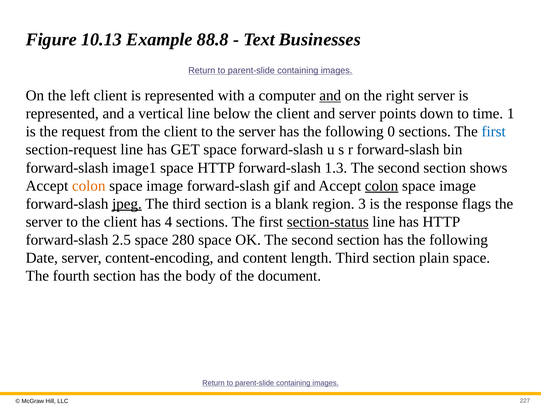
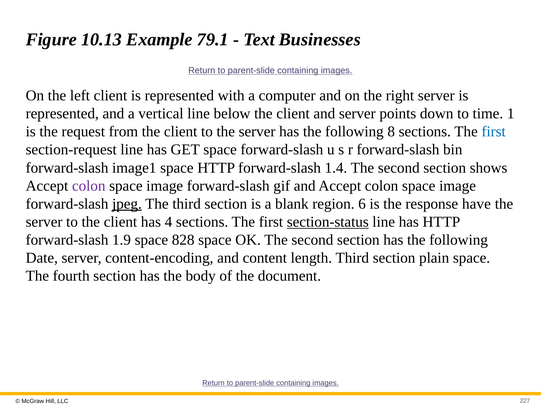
88.8: 88.8 -> 79.1 (213, 39)
and underline: present -> none (330, 95)
0: 0 -> 8 (391, 132)
1.3: 1.3 -> 1.4 (336, 168)
colon colour: orange -> purple (89, 186)
colon underline: present -> none (382, 186)
3: 3 -> 6 (362, 204)
flags: flags -> have (476, 204)
2.5: 2.5 -> 1.9 (122, 240)
280: 280 -> 828 (183, 240)
